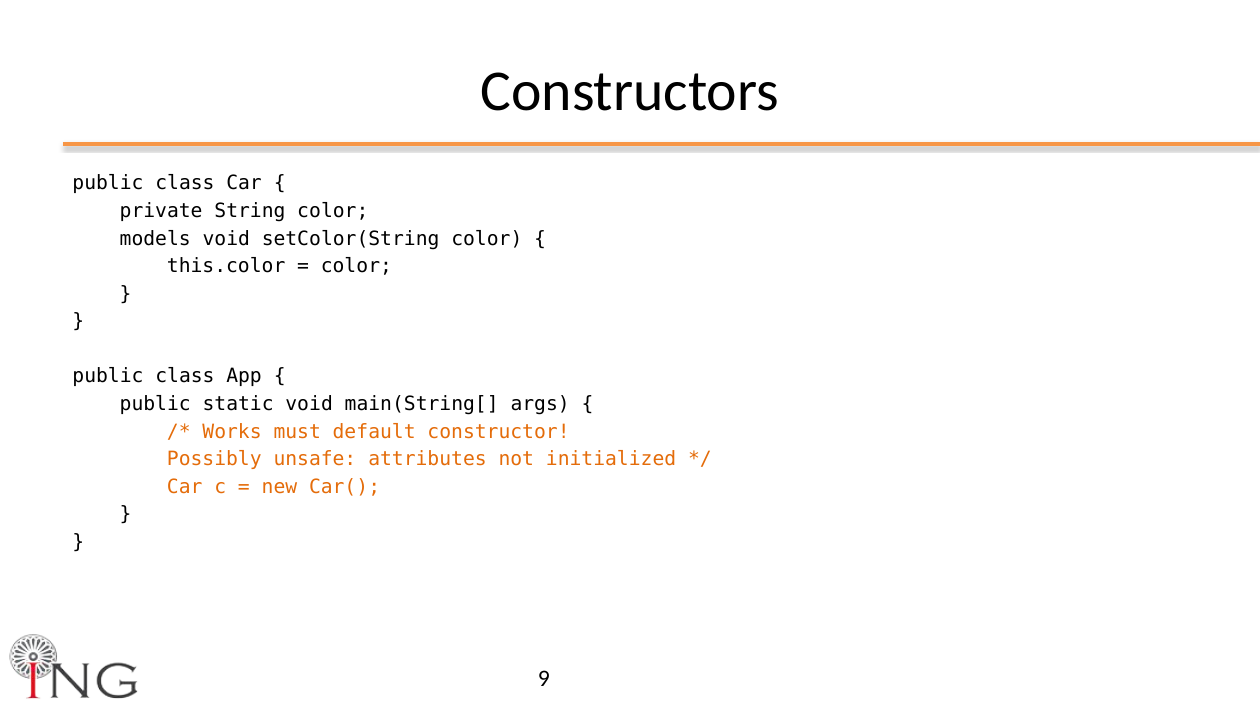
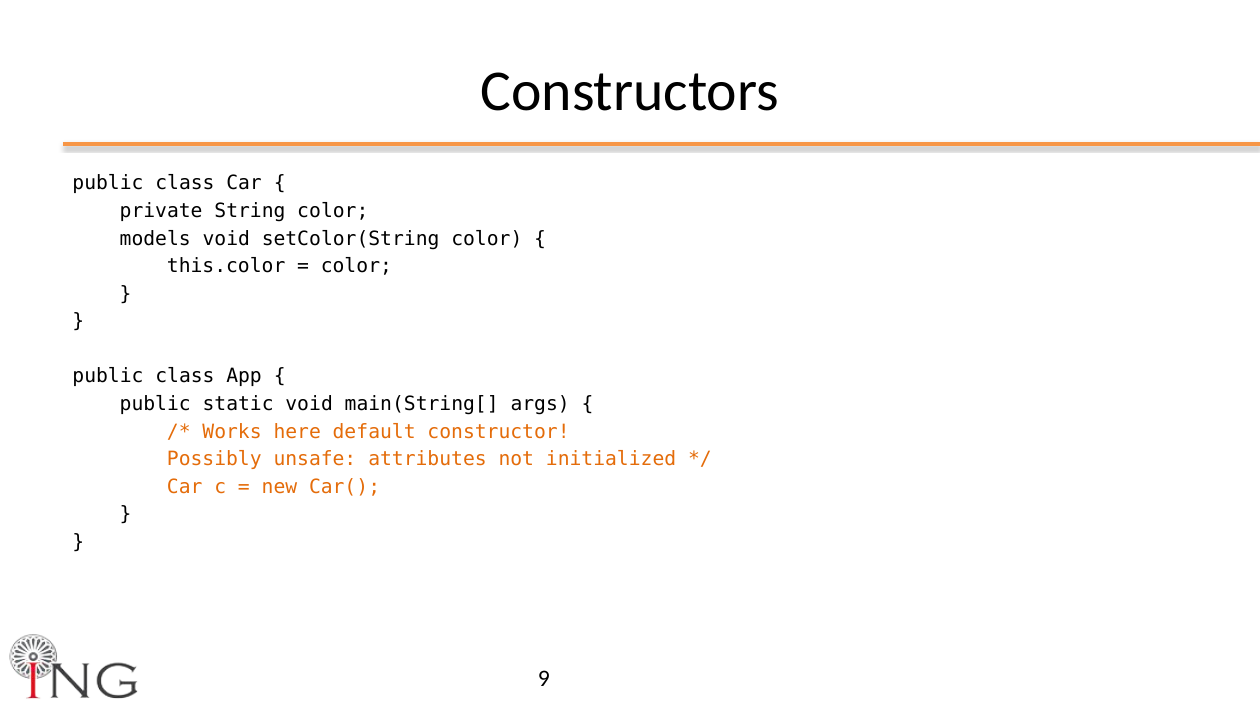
must: must -> here (297, 431)
